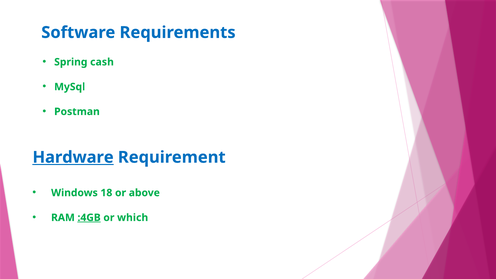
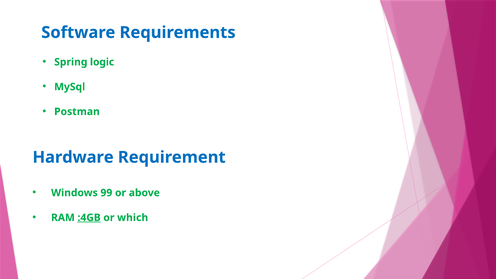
cash: cash -> logic (102, 62)
Hardware underline: present -> none (73, 157)
18: 18 -> 99 (106, 193)
